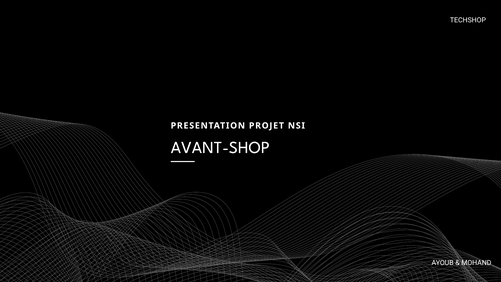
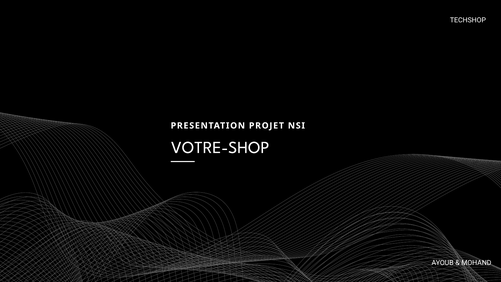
AVANT-SHOP: AVANT-SHOP -> VOTRE-SHOP (220, 147)
